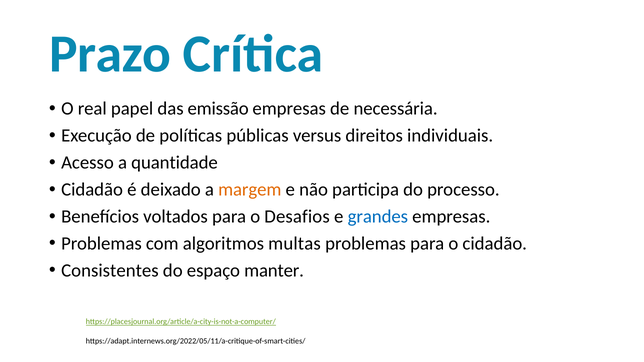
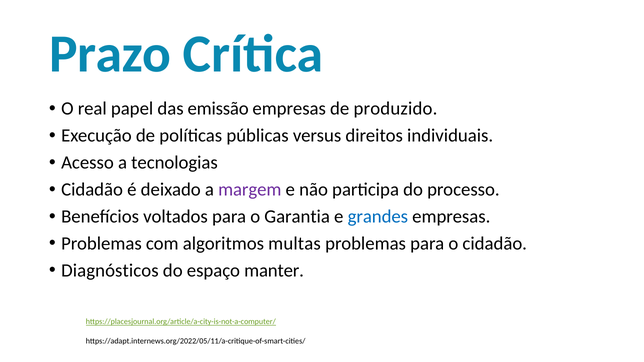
necessária: necessária -> produzido (395, 109)
quantidade: quantidade -> tecnologias (174, 163)
margem colour: orange -> purple (250, 190)
Desafios: Desafios -> Garantia (297, 217)
Consistentes: Consistentes -> Diagnósticos (110, 271)
